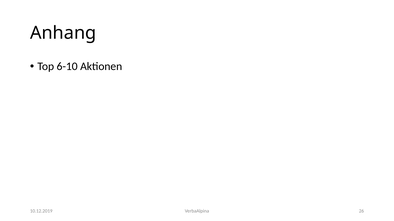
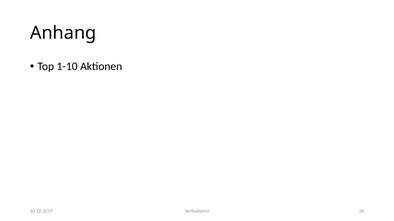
6-10: 6-10 -> 1-10 (67, 67)
